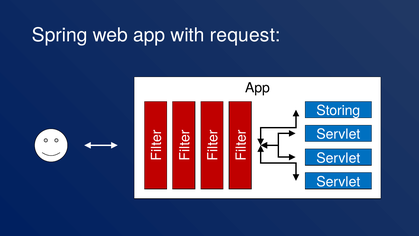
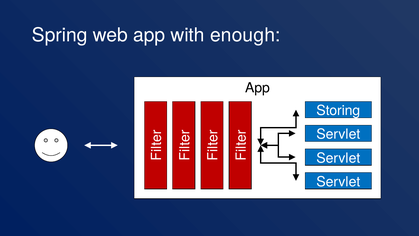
request: request -> enough (245, 35)
